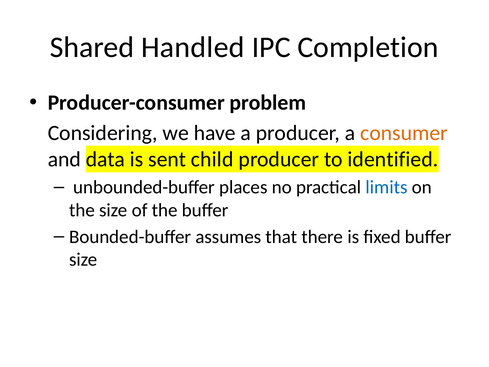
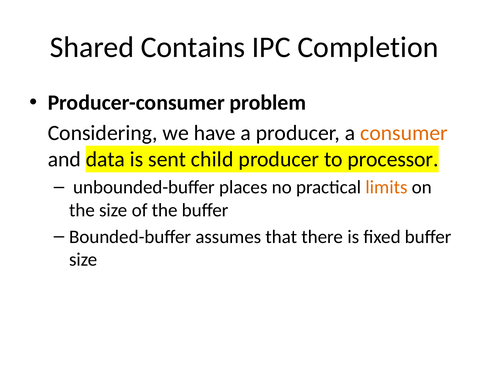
Handled: Handled -> Contains (193, 47)
identified: identified -> processor (393, 159)
limits colour: blue -> orange (386, 187)
